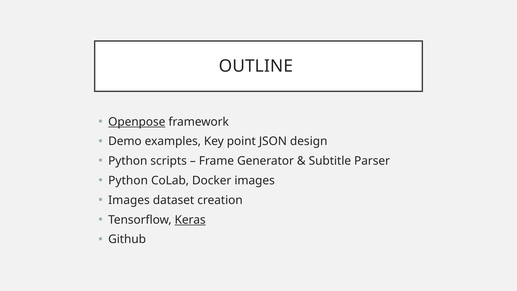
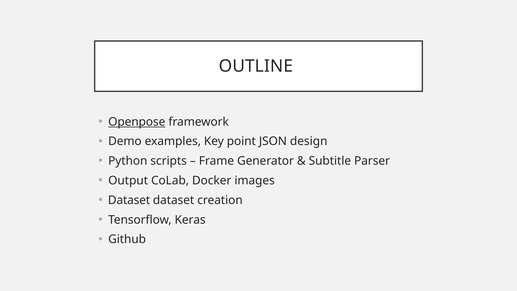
Python: Python -> Output (128, 180)
Images: Images -> Dataset (129, 200)
Keras underline: present -> none (190, 220)
